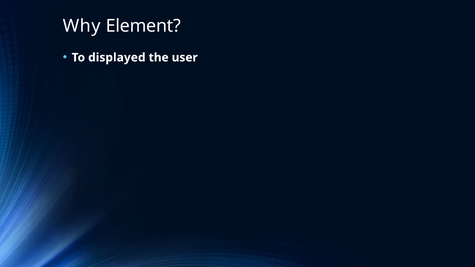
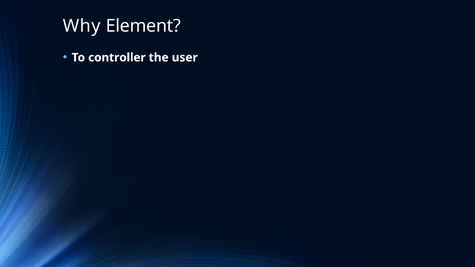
displayed: displayed -> controller (117, 58)
